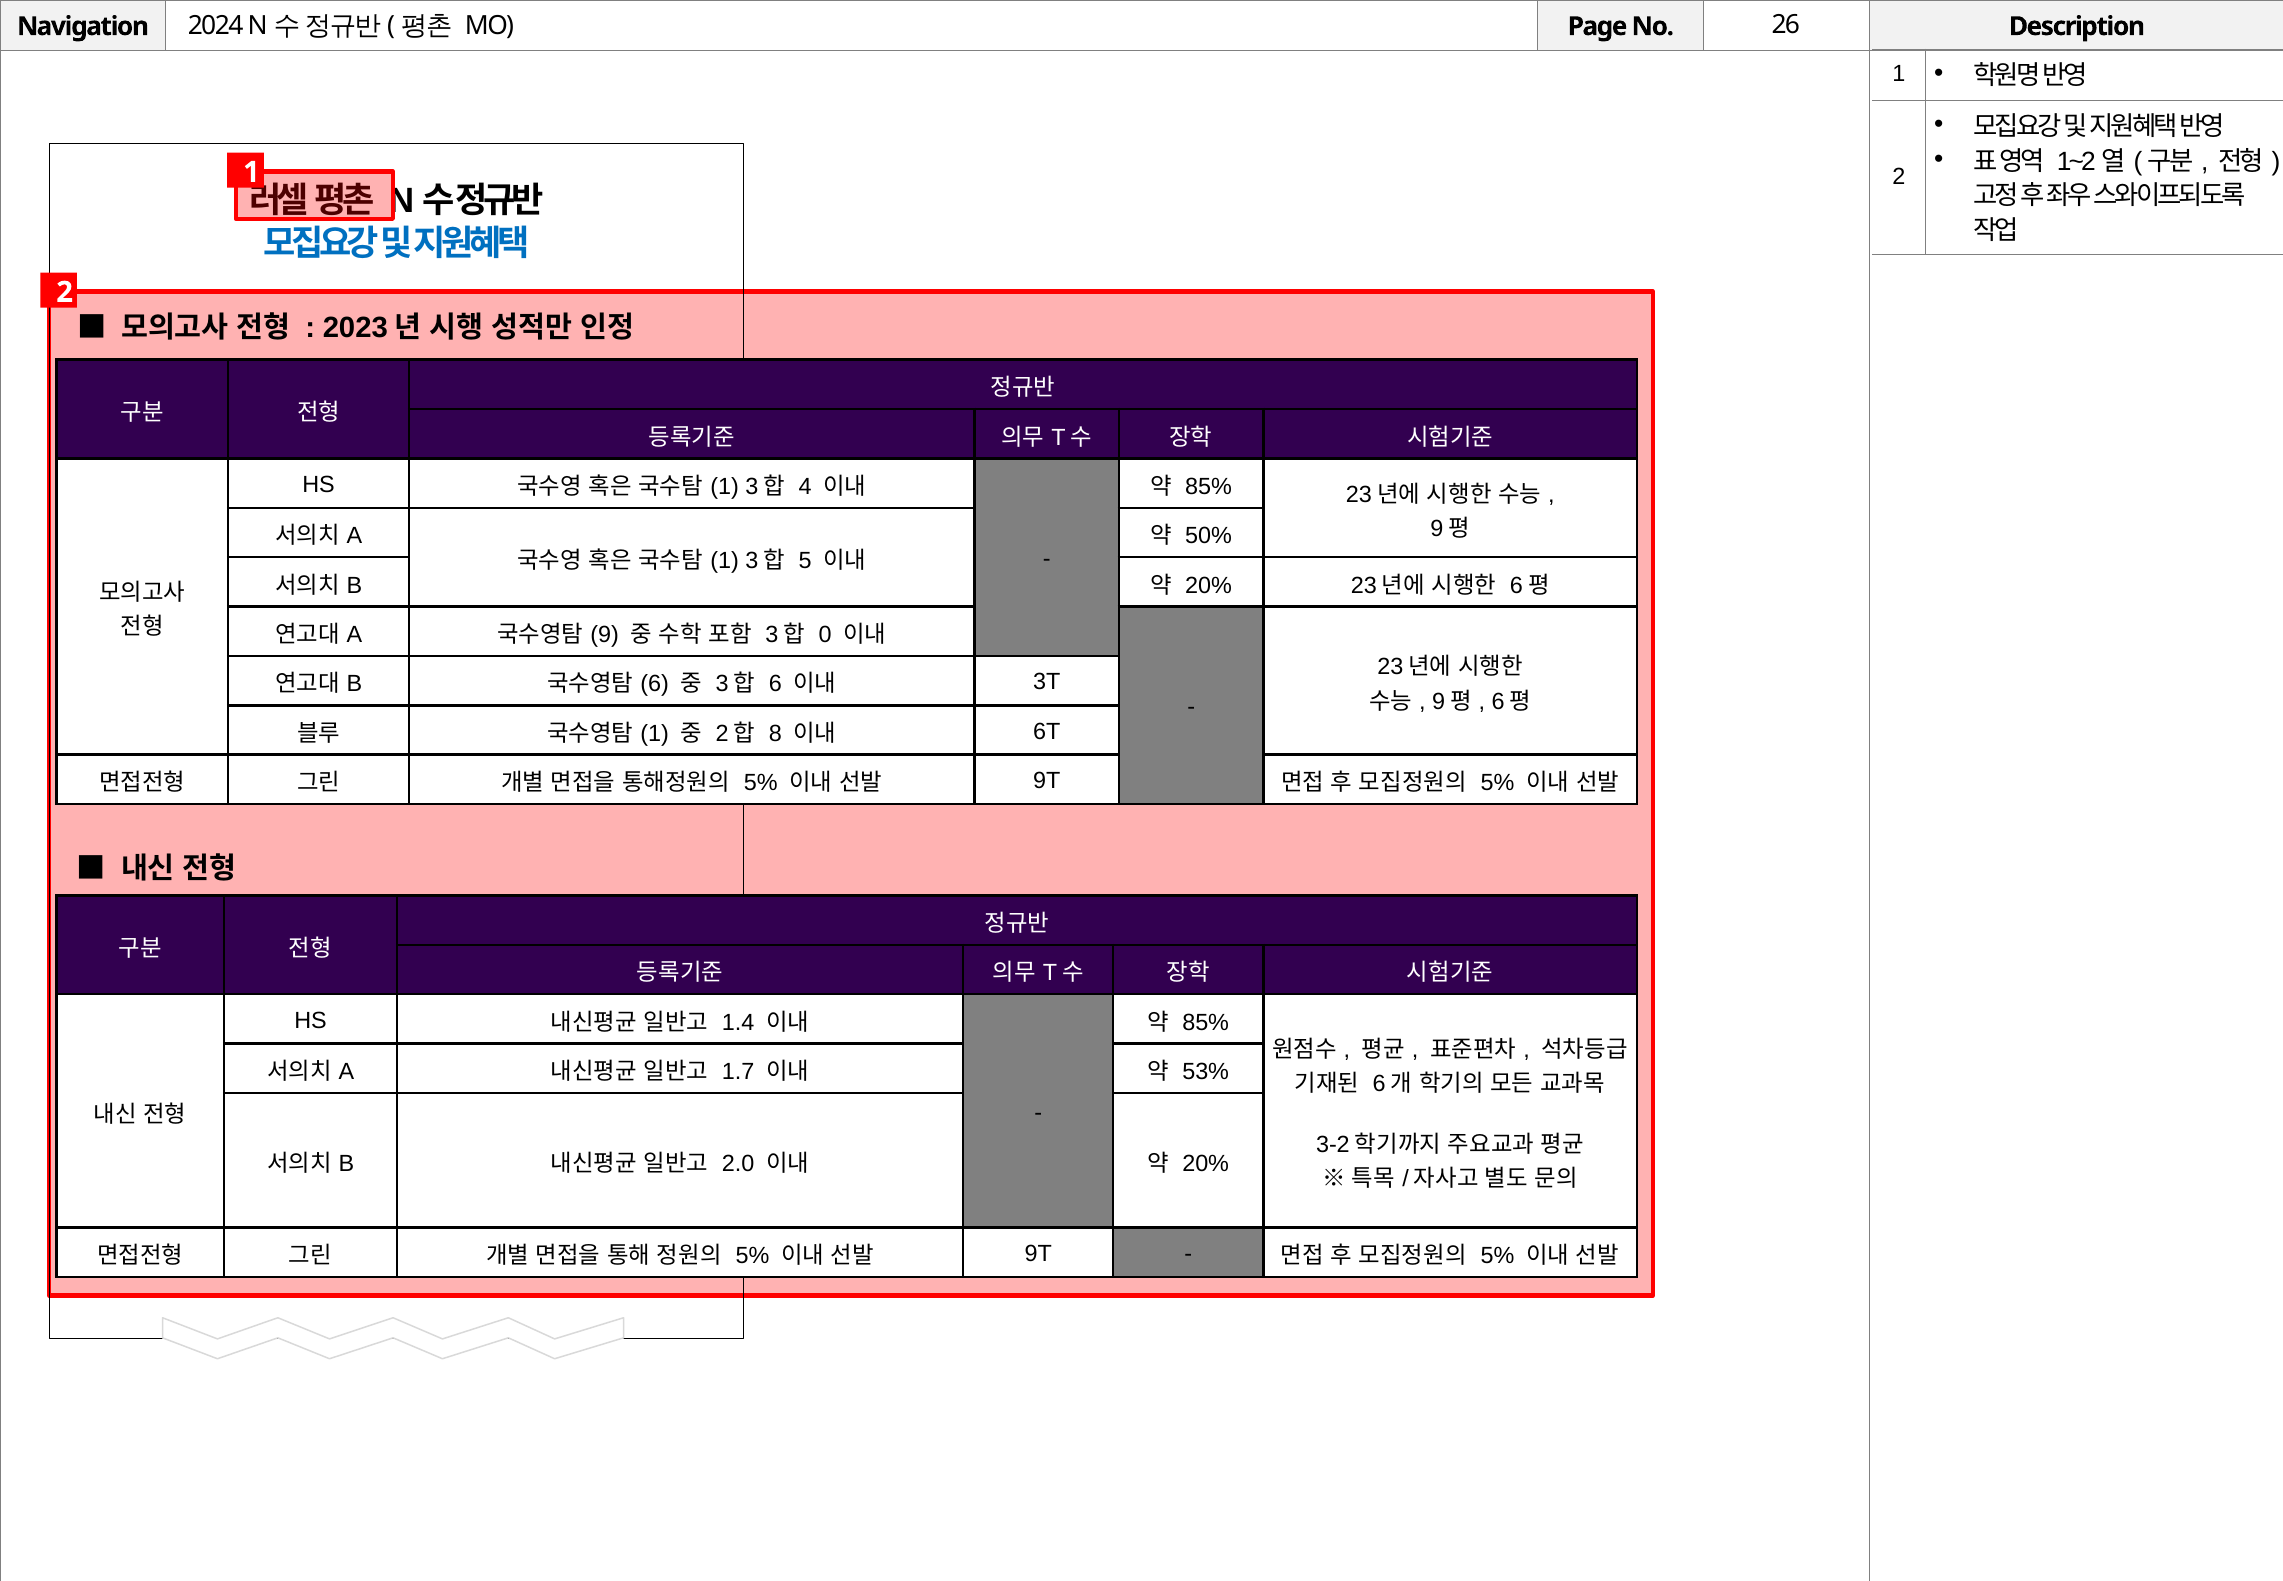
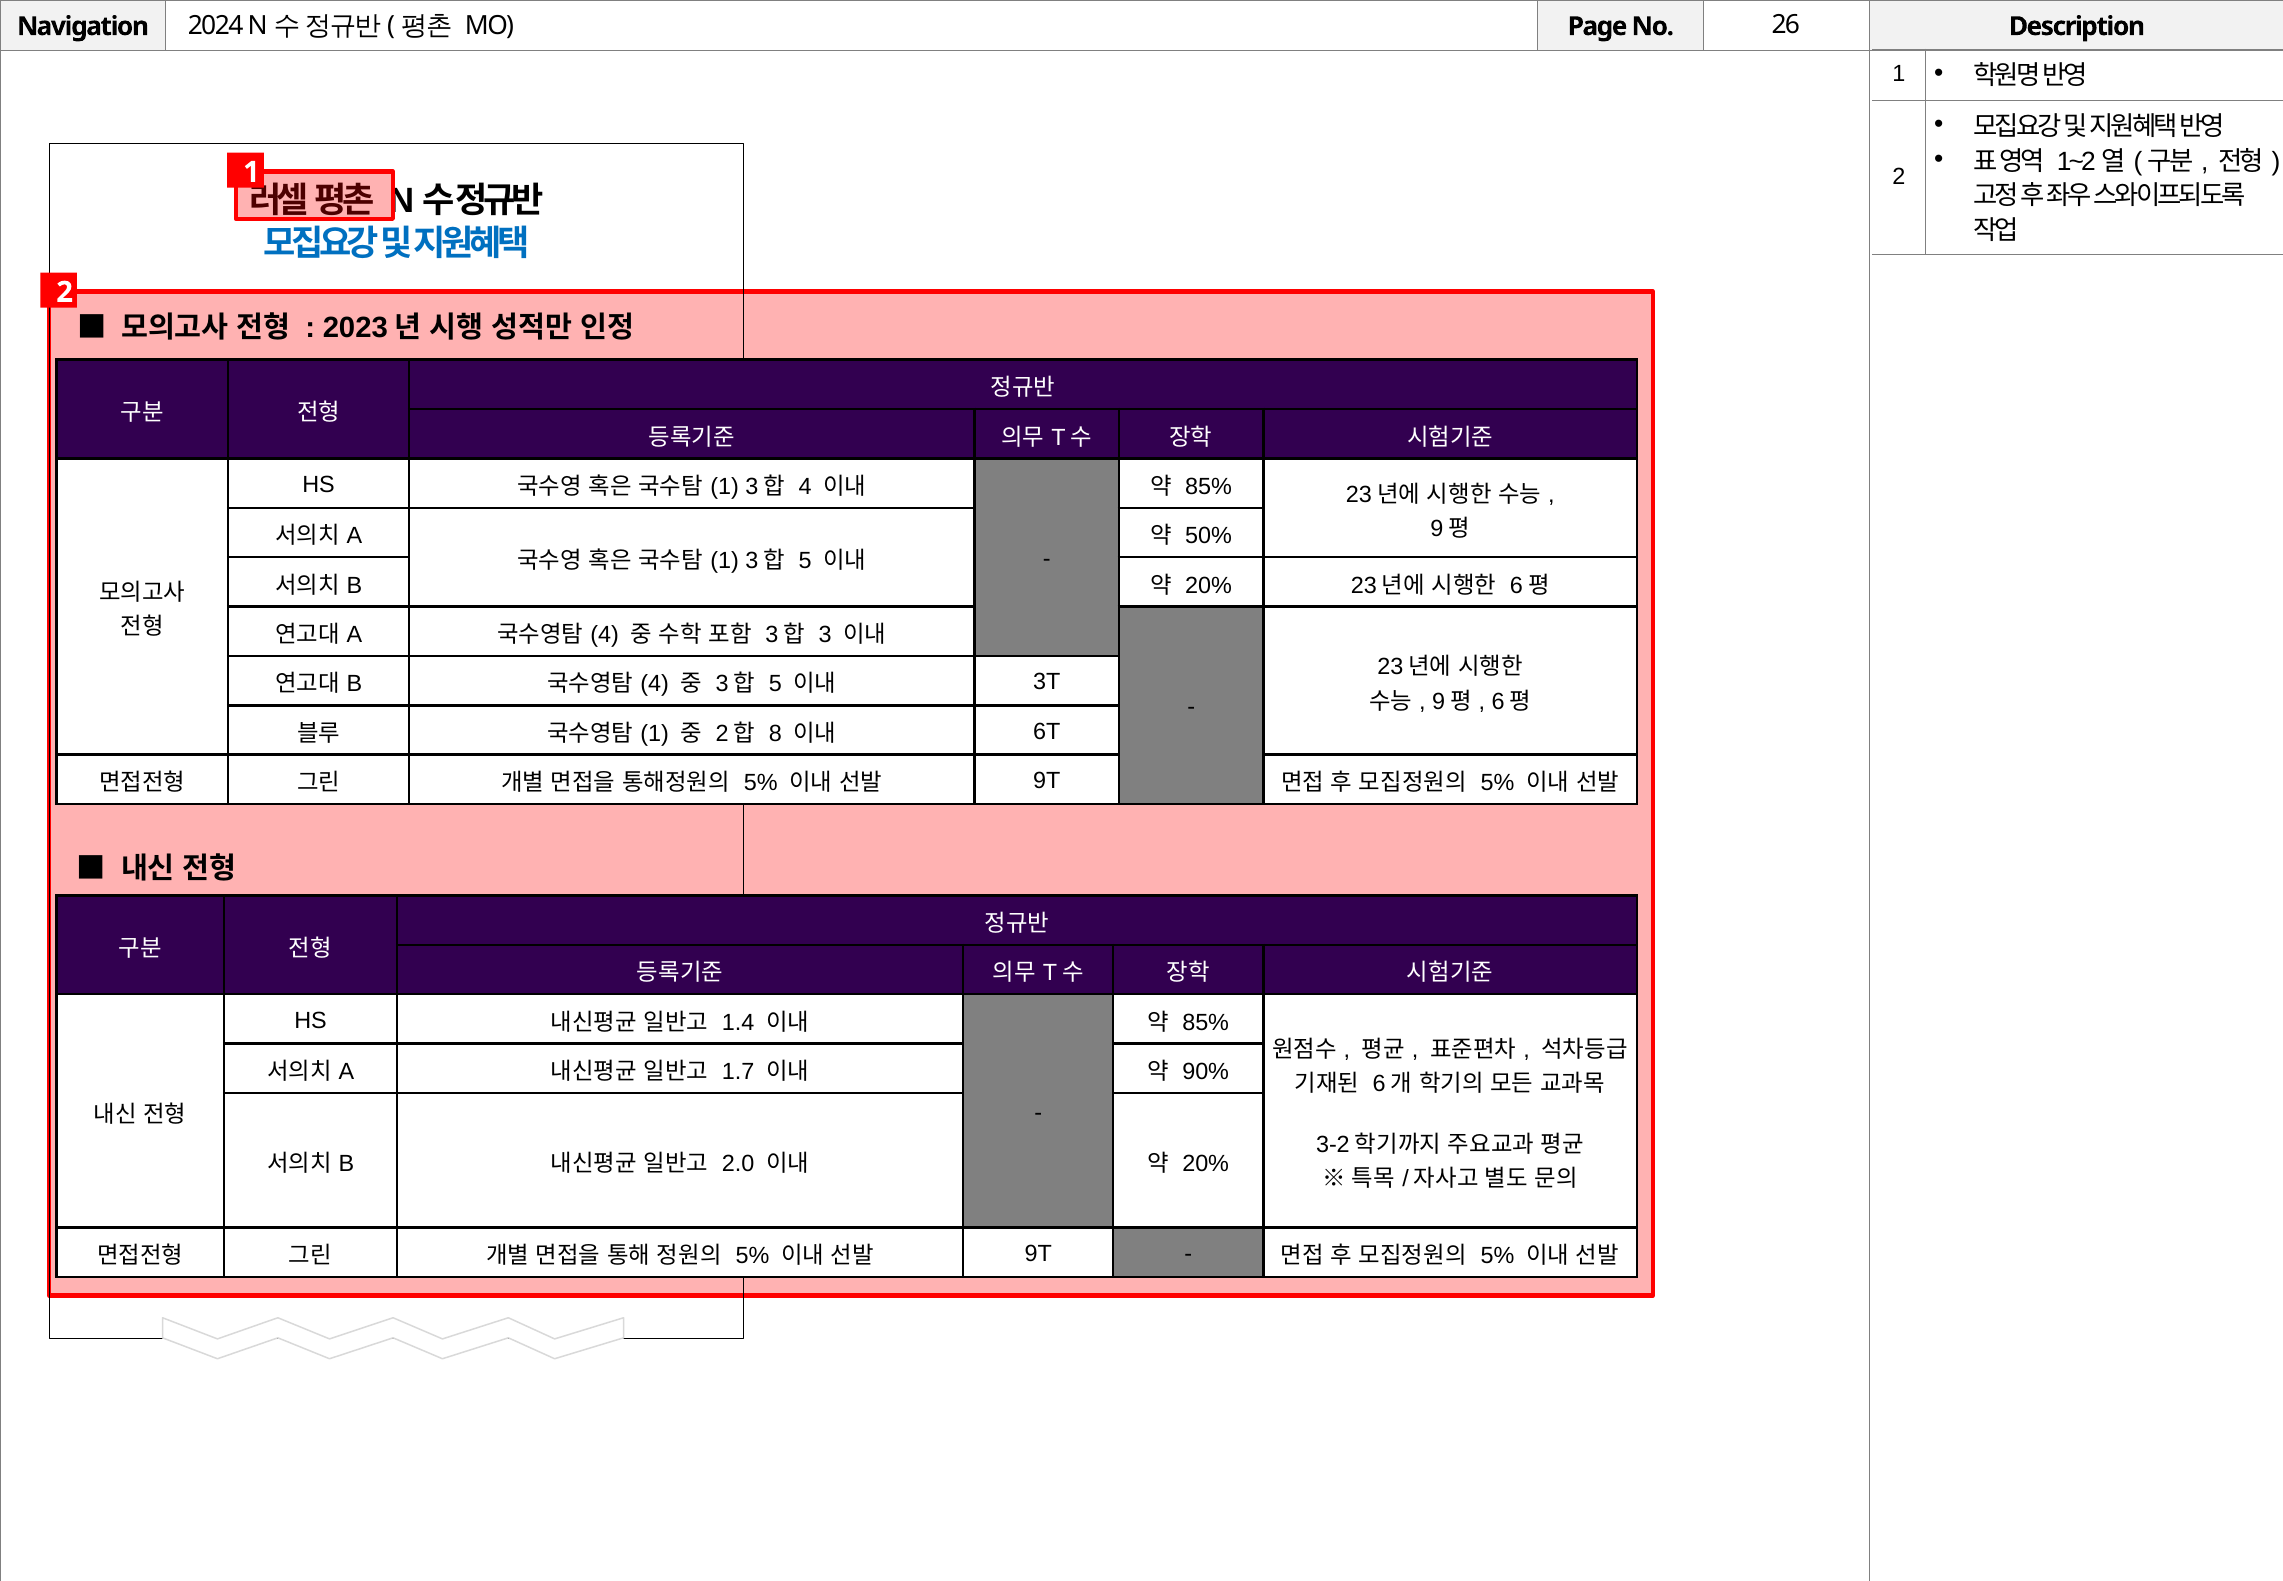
9: 9 -> 4 (605, 635)
0: 0 -> 3 (825, 635)
6: 6 -> 4 (655, 684)
6: 6 -> 5 (775, 684)
53%: 53% -> 90% (1206, 1072)
